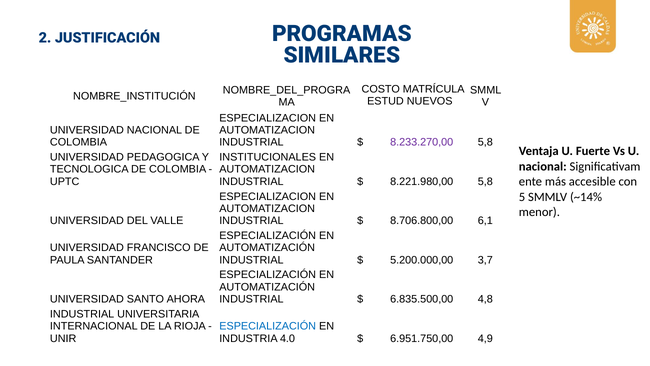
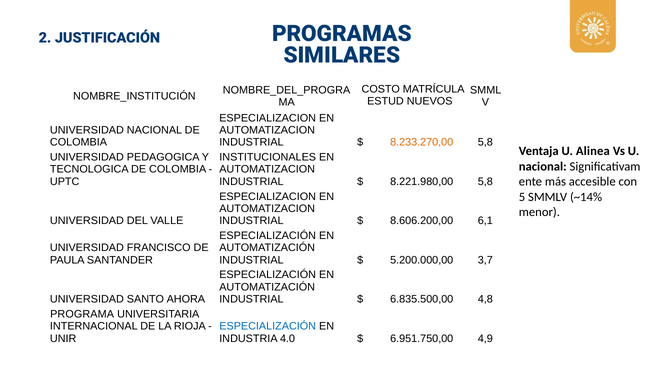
8.233.270,00 colour: purple -> orange (422, 142)
Fuerte: Fuerte -> Alinea (593, 151)
8.706.800,00: 8.706.800,00 -> 8.606.200,00 (422, 220)
INDUSTRIAL: INDUSTRIAL -> PROGRAMA (82, 314)
